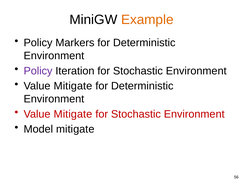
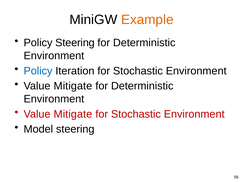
Policy Markers: Markers -> Steering (75, 43)
Policy colour: purple -> blue (38, 71)
Model mitigate: mitigate -> steering (75, 129)
